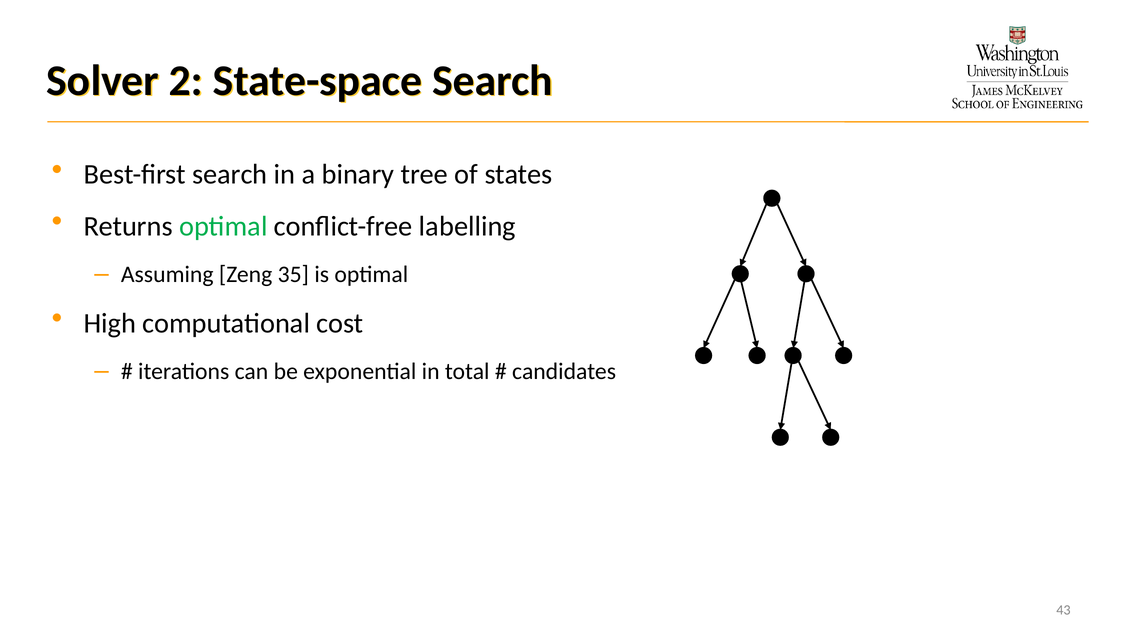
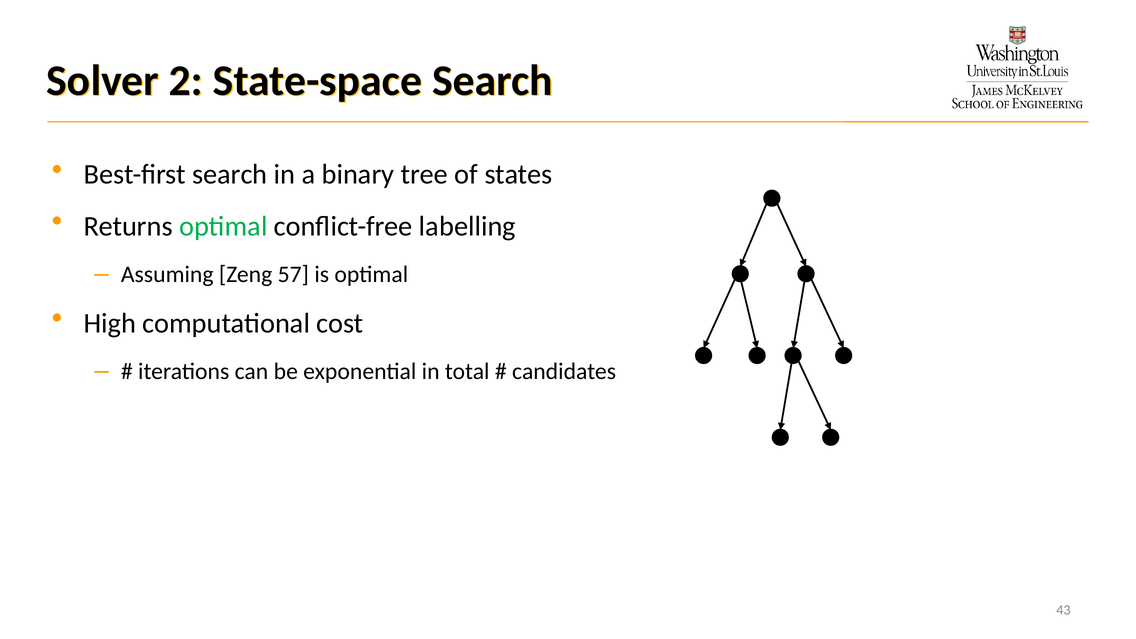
35: 35 -> 57 (293, 274)
